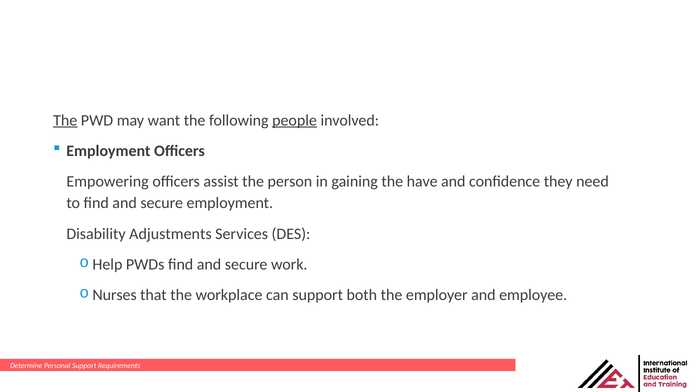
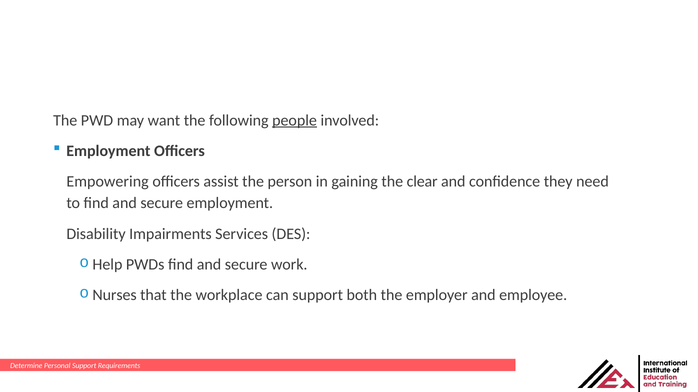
The underline: present -> none (65, 121)
have: have -> clear (422, 182)
Adjustments: Adjustments -> Impairments (170, 234)
